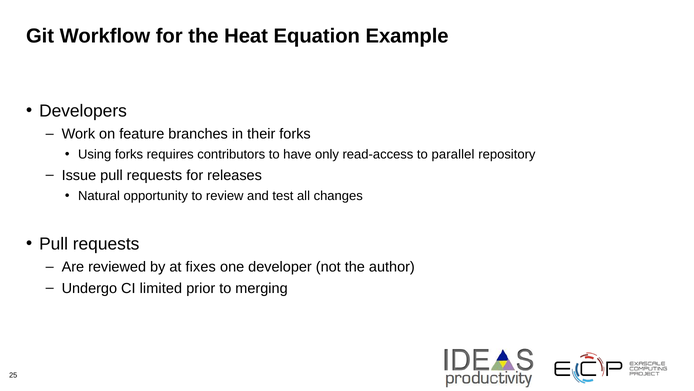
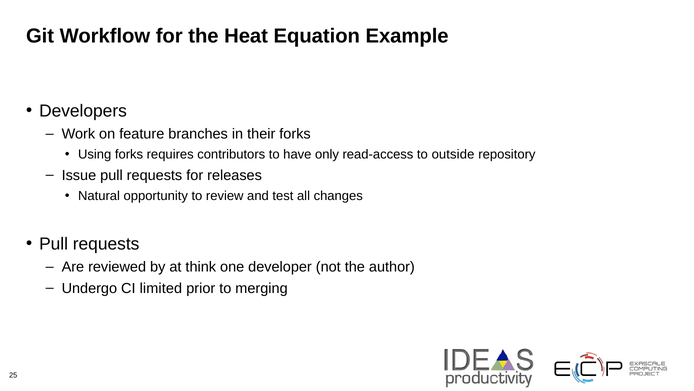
parallel: parallel -> outside (453, 154)
fixes: fixes -> think (201, 267)
